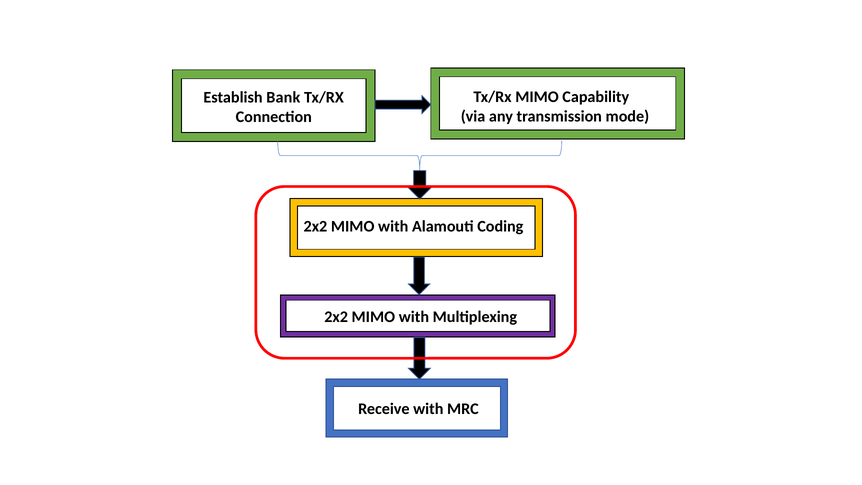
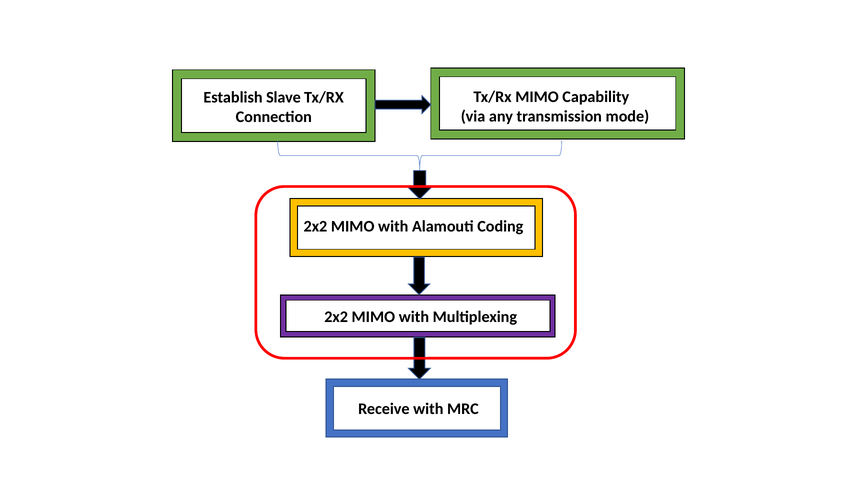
Bank: Bank -> Slave (283, 97)
